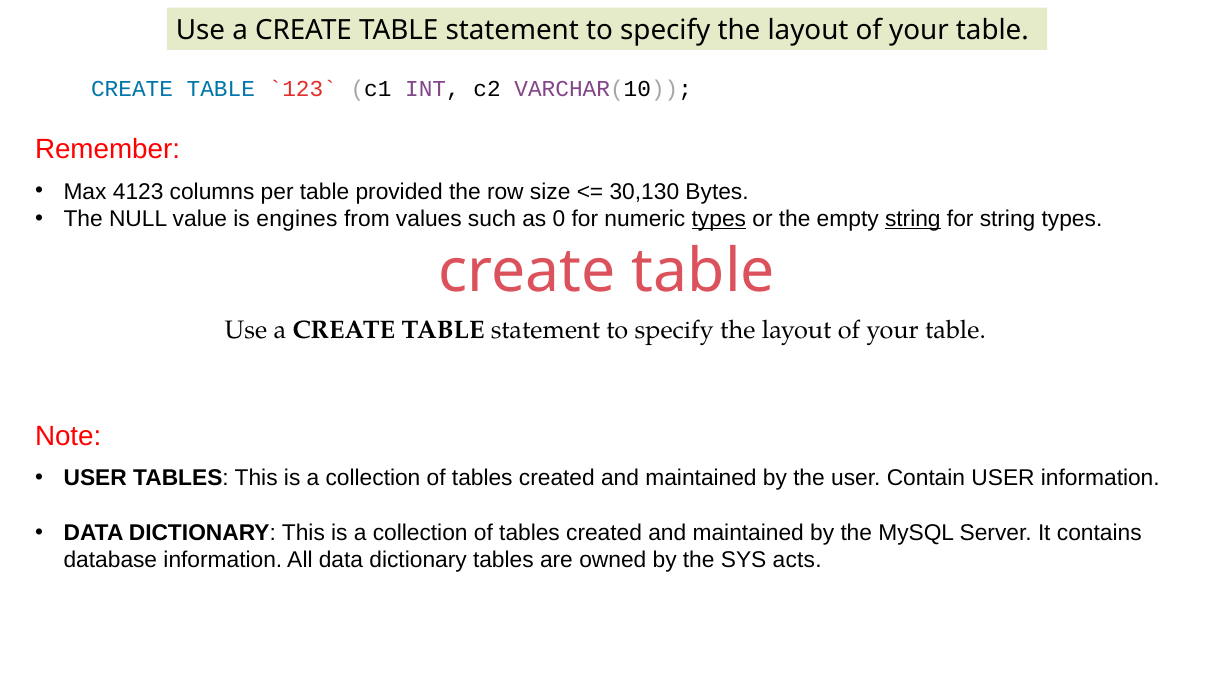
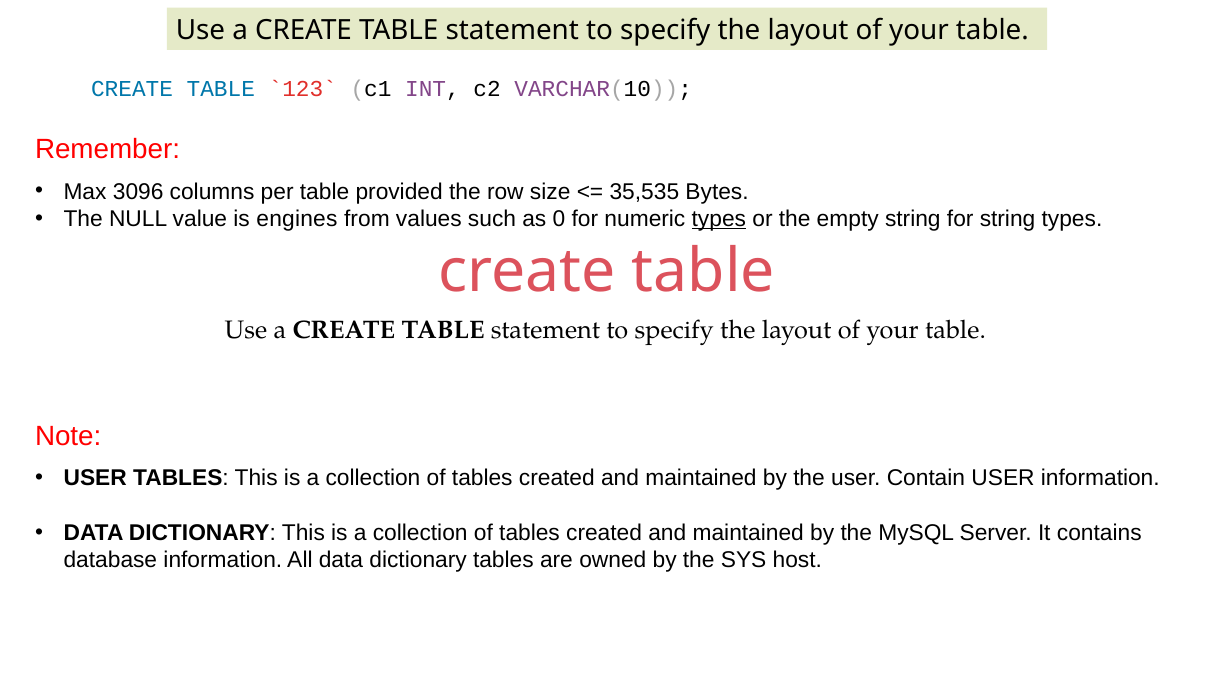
4123: 4123 -> 3096 (138, 192)
30,130: 30,130 -> 35,535 (644, 192)
string underline: present -> none (913, 219)
acts: acts -> host (797, 560)
